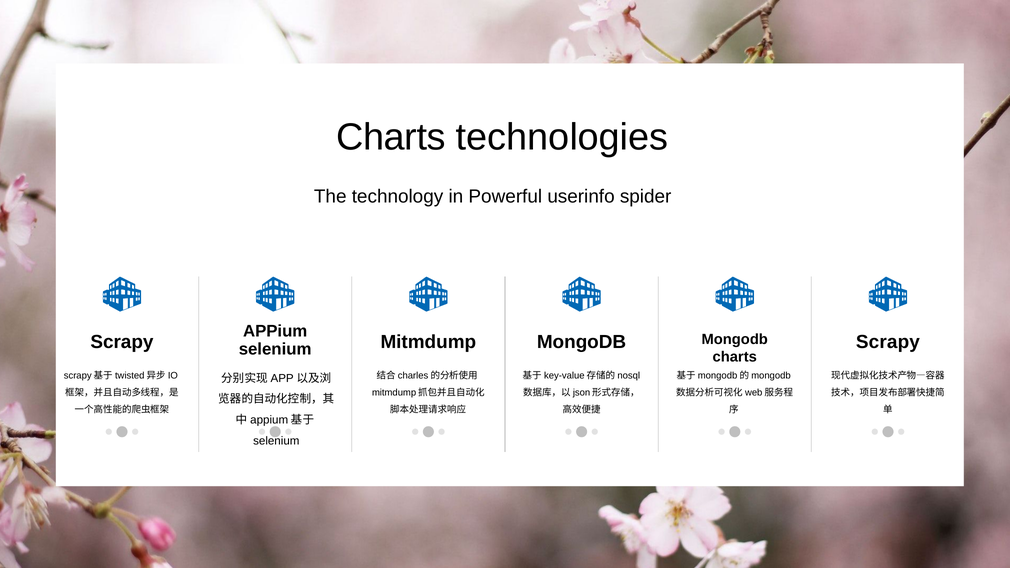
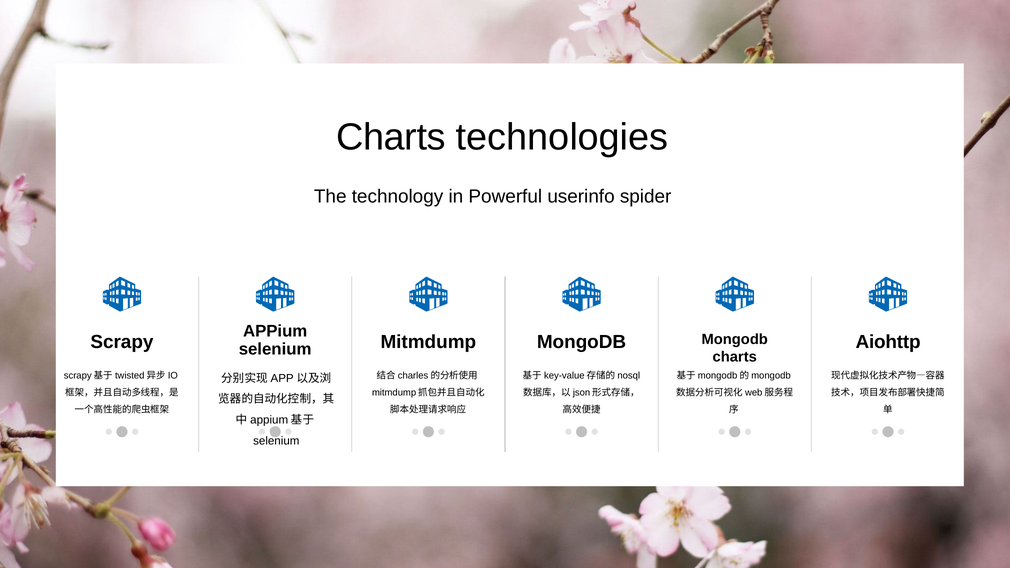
Scrapy: Scrapy -> Aiohttp (888, 342)
